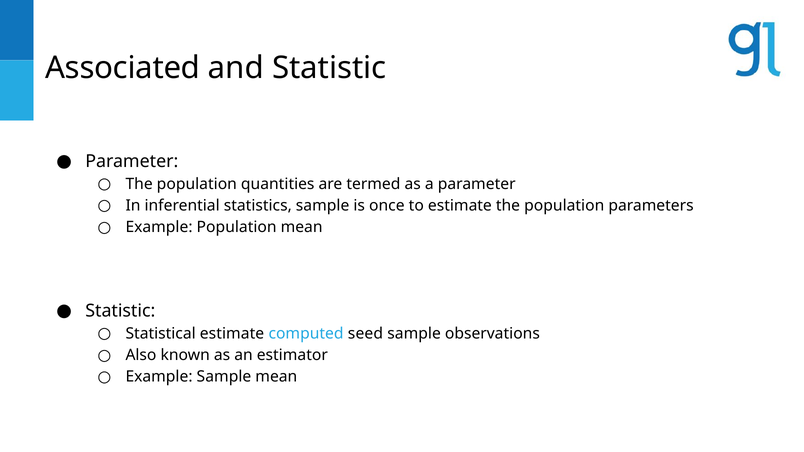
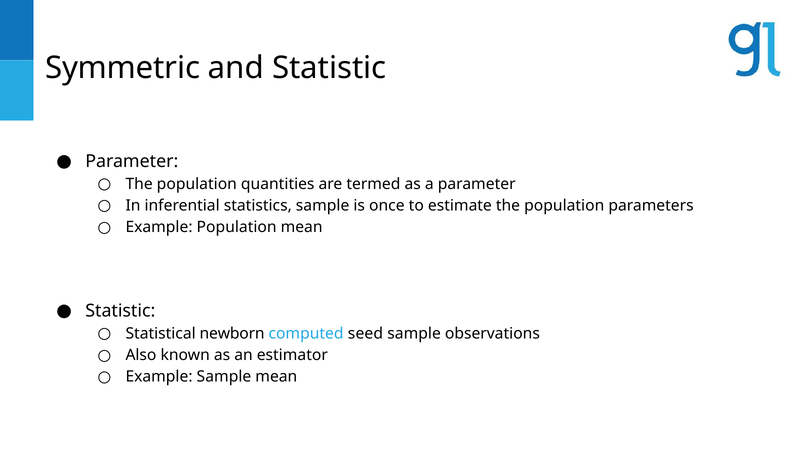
Associated: Associated -> Symmetric (123, 68)
Statistical estimate: estimate -> newborn (232, 334)
